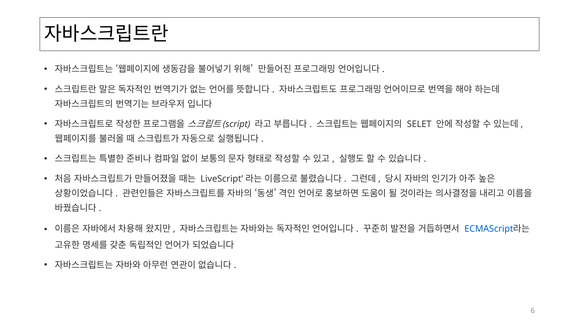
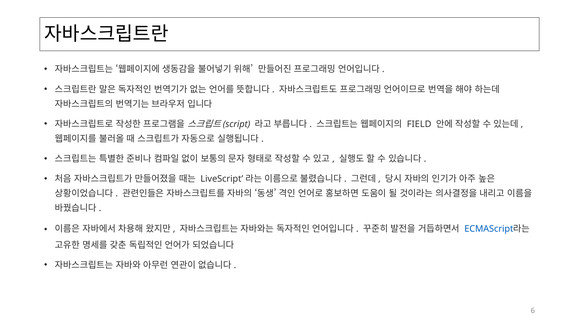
SELET: SELET -> FIELD (419, 124)
